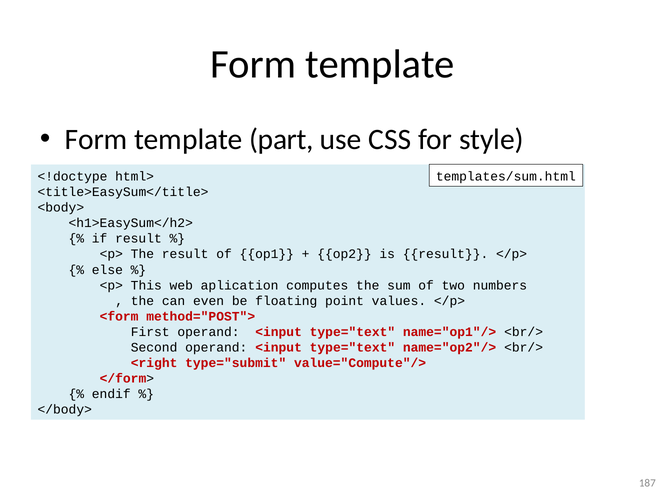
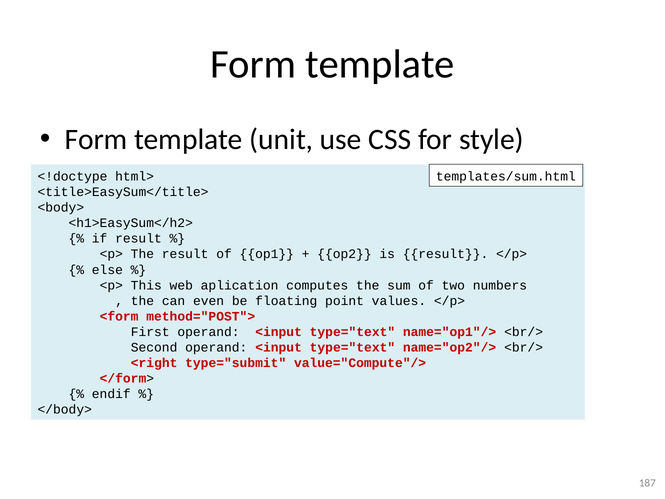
part: part -> unit (281, 140)
